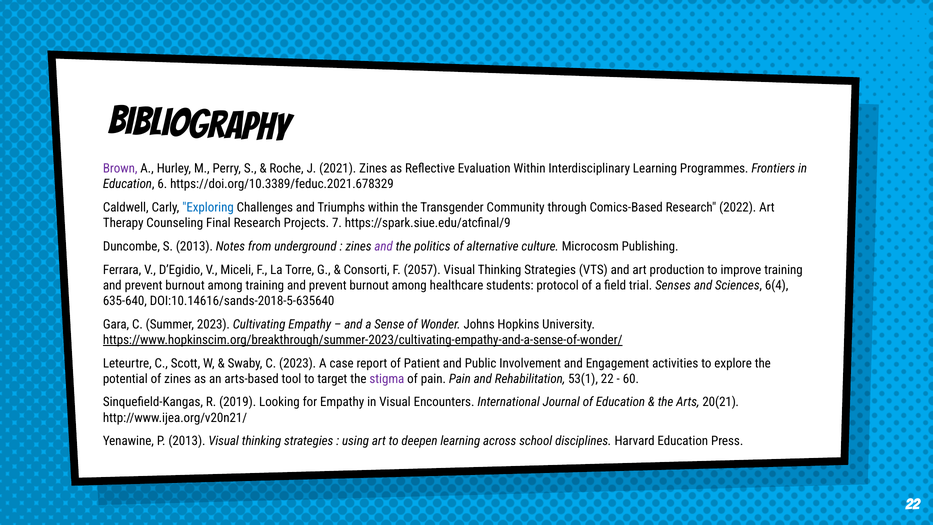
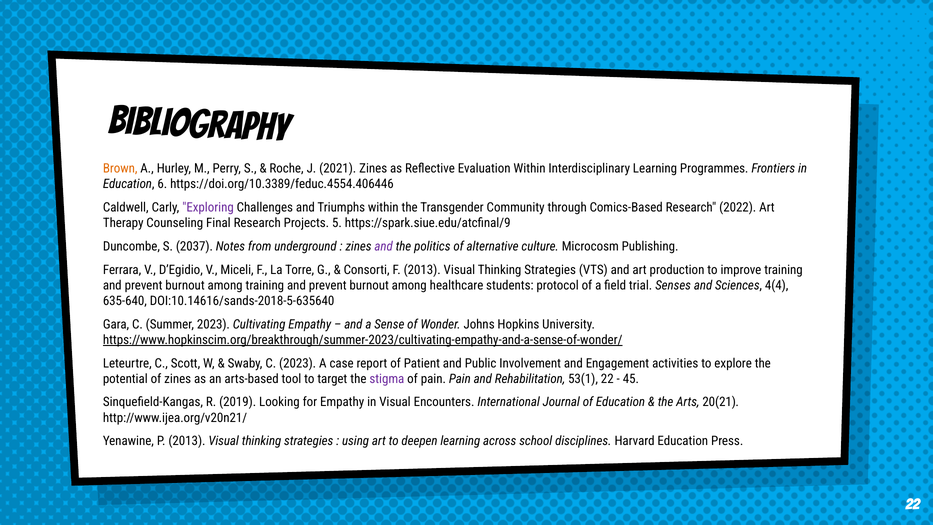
Brown colour: purple -> orange (120, 168)
https://doi.org/10.3389/feduc.2021.678329: https://doi.org/10.3389/feduc.2021.678329 -> https://doi.org/10.3389/feduc.4554.406446 (282, 184)
Exploring colour: blue -> purple (208, 207)
7: 7 -> 5 (337, 223)
S 2013: 2013 -> 2037 (194, 246)
F 2057: 2057 -> 2013 (422, 270)
6(4: 6(4 -> 4(4 (777, 285)
60: 60 -> 45 (631, 379)
